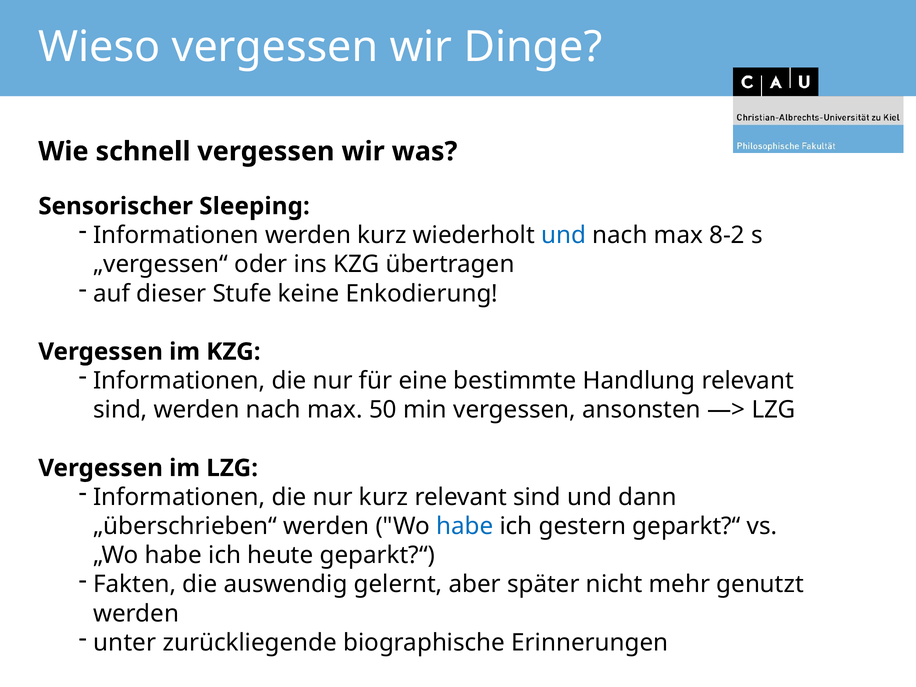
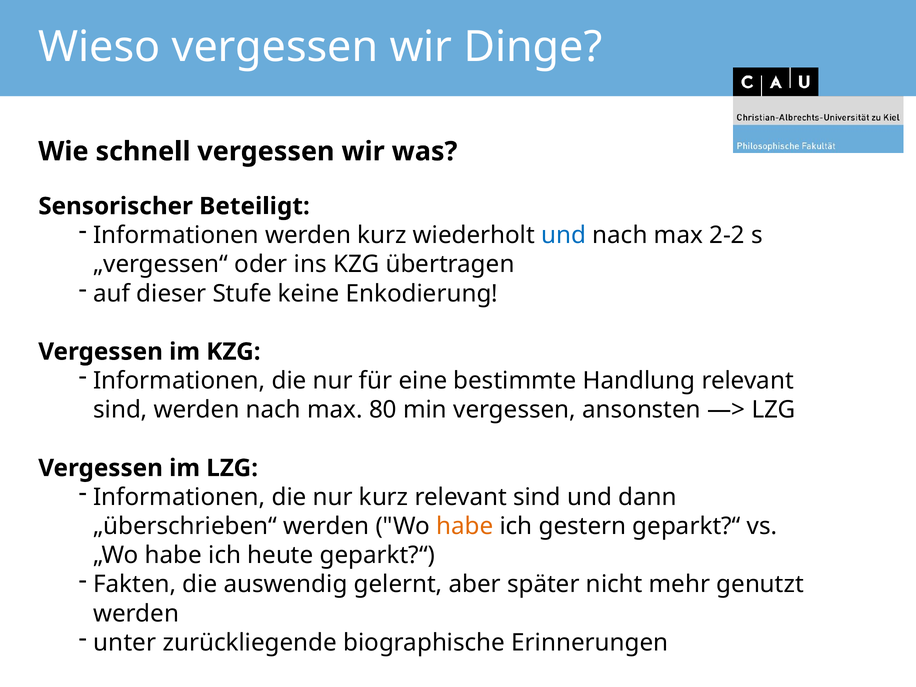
Sleeping: Sleeping -> Beteiligt (254, 206)
8-2: 8-2 -> 2-2 (727, 235)
50: 50 -> 80 (383, 410)
habe colour: blue -> orange (465, 526)
